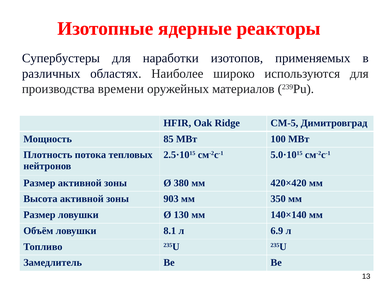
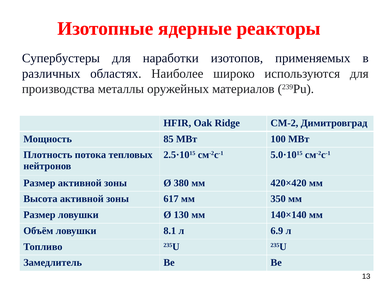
времени: времени -> металлы (121, 89)
СМ-5: СМ-5 -> СМ-2 (284, 123)
903: 903 -> 617 (171, 199)
